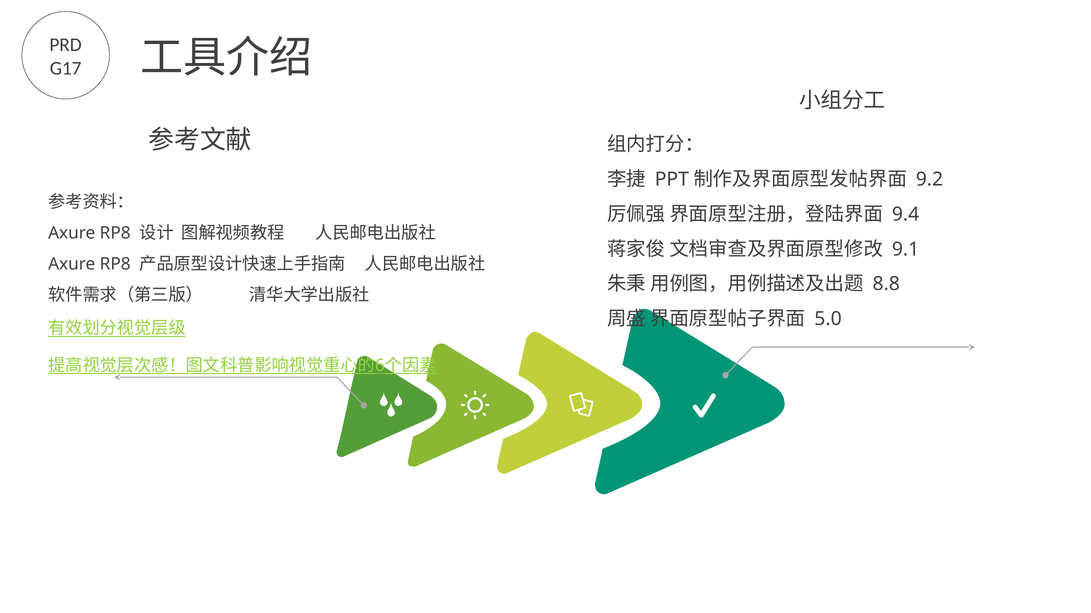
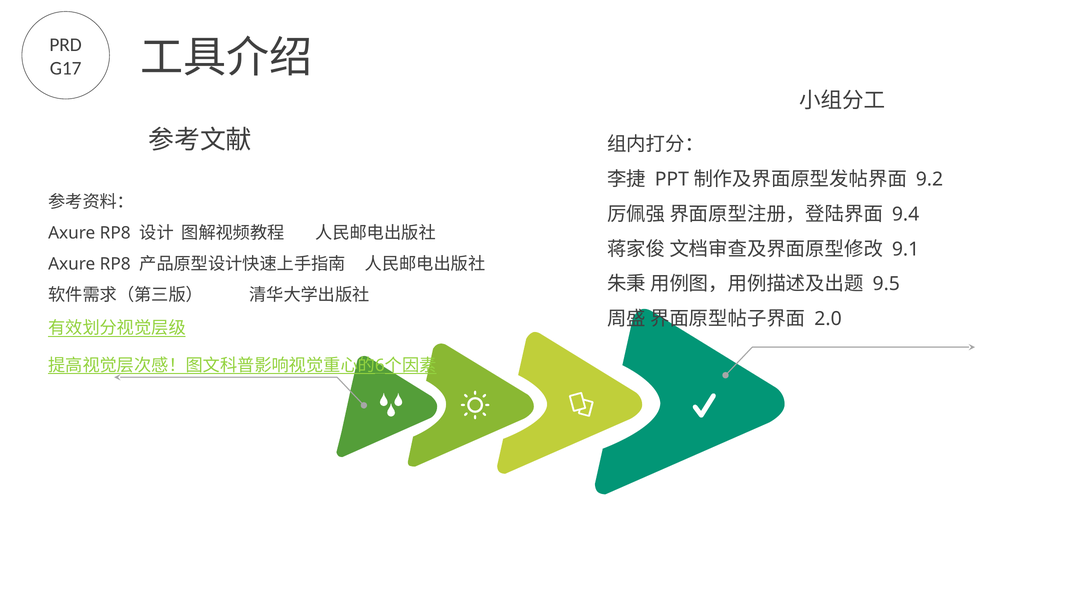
8.8: 8.8 -> 9.5 (886, 284)
5.0: 5.0 -> 2.0 (828, 319)
